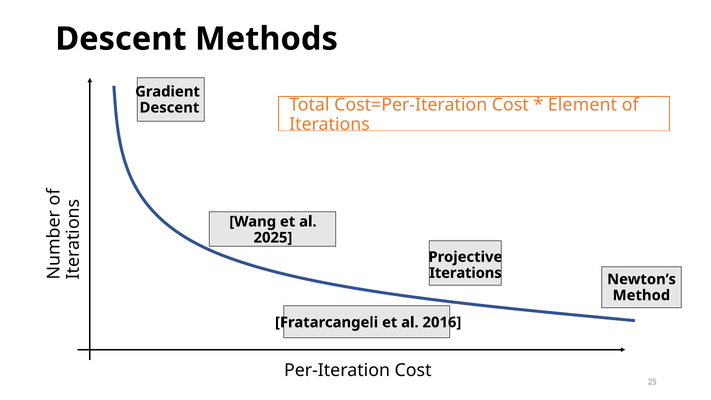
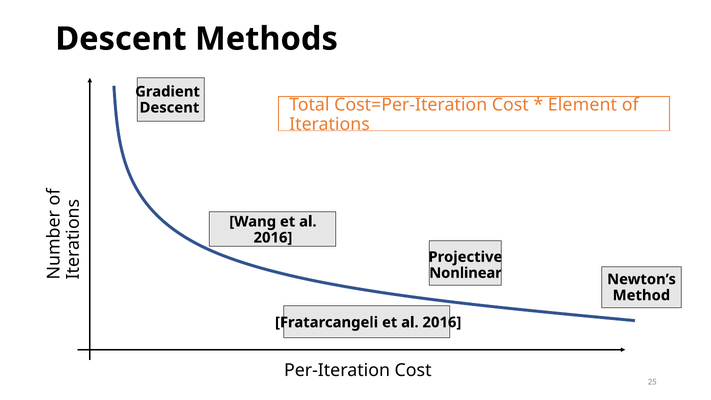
2025: 2025 -> 2016 (273, 238)
Iterations: Iterations -> Nonlinear (465, 273)
